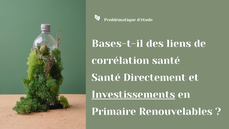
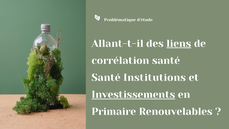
Bases-t-il: Bases-t-il -> Allant-t-il (118, 43)
liens underline: none -> present (179, 43)
Directement: Directement -> Institutions (155, 77)
